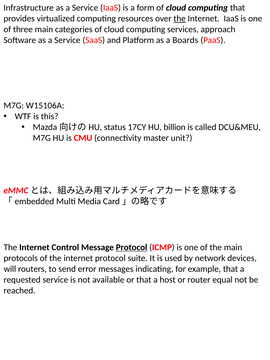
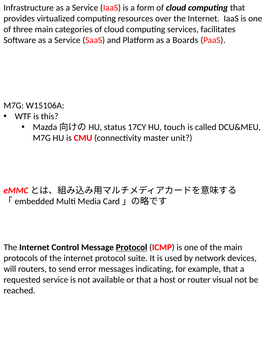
the underline: present -> none (180, 19)
approach: approach -> facilitates (218, 29)
billion: billion -> touch (174, 127)
equal: equal -> visual (223, 280)
